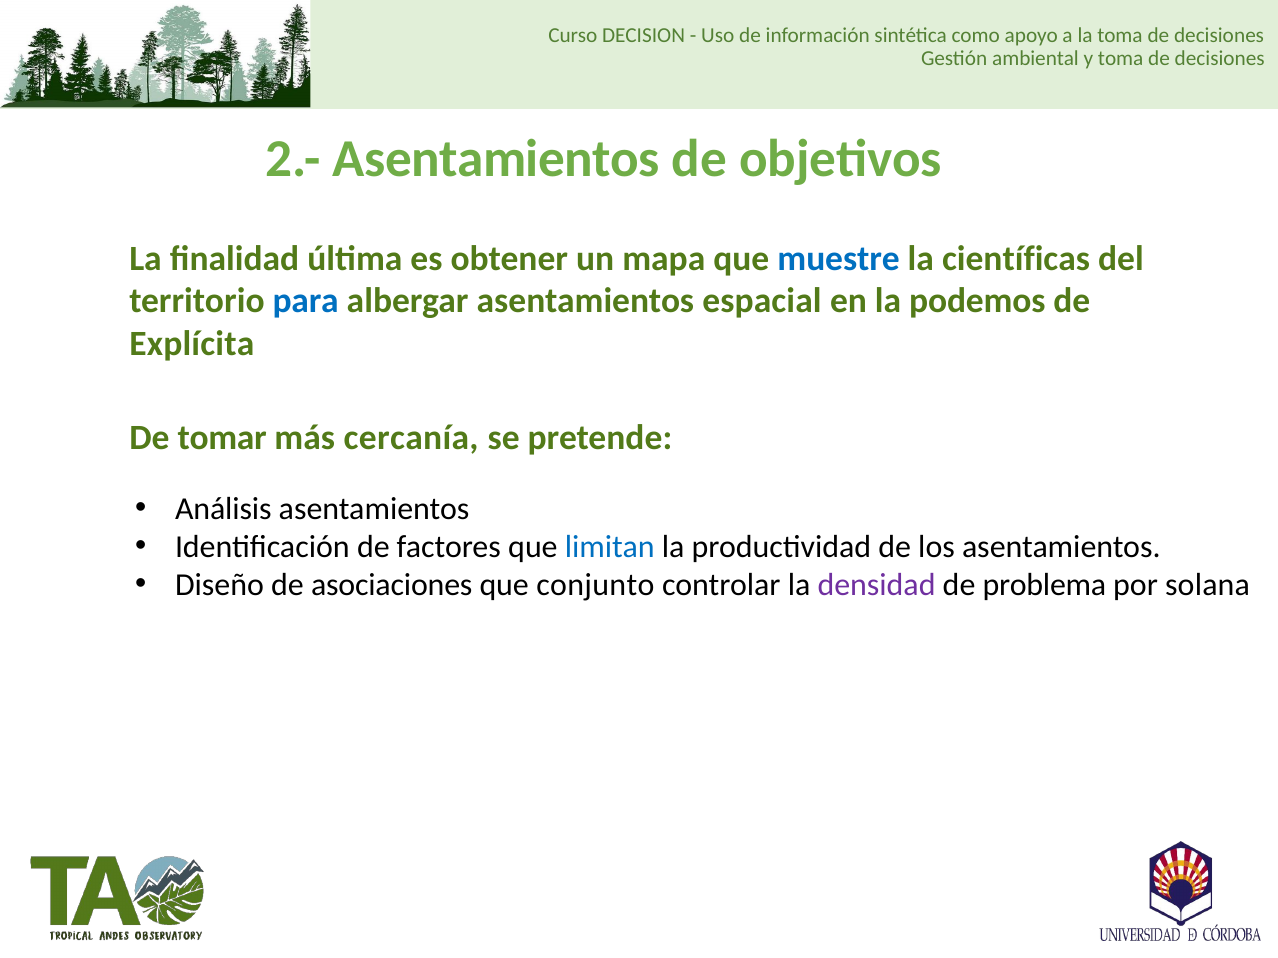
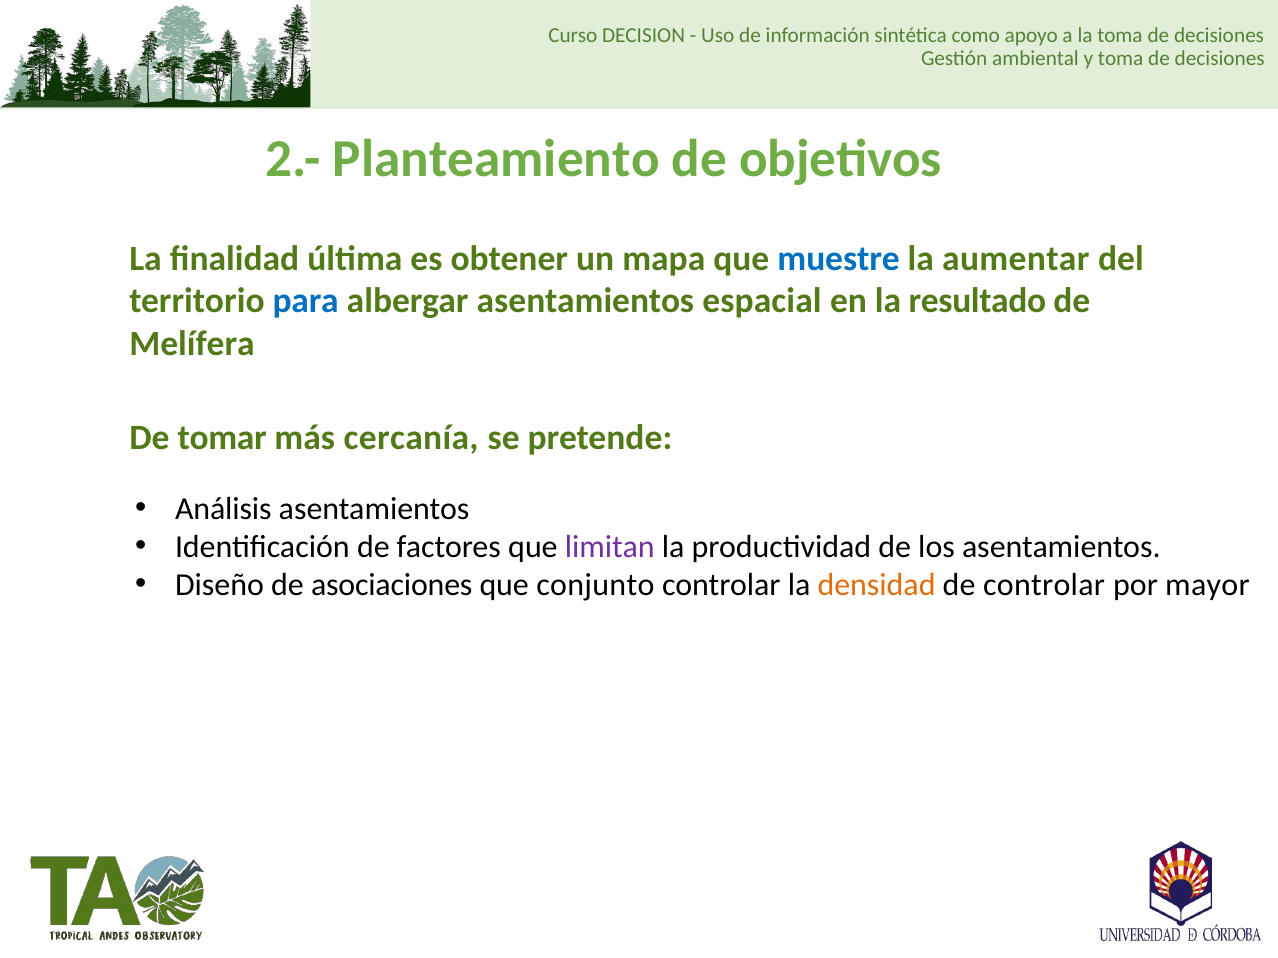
2.- Asentamientos: Asentamientos -> Planteamiento (496, 159)
científicas: científicas -> aumentar (1016, 259)
podemos: podemos -> resultado (977, 301)
Explícita: Explícita -> Melífera (192, 344)
limitan colour: blue -> purple (610, 547)
densidad colour: purple -> orange (877, 585)
de problema: problema -> controlar (1044, 585)
solana: solana -> mayor (1207, 585)
